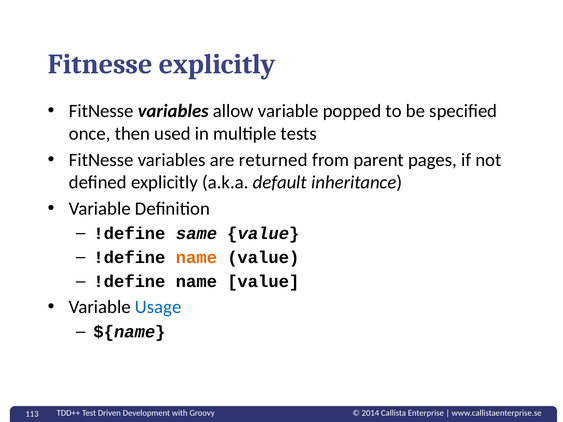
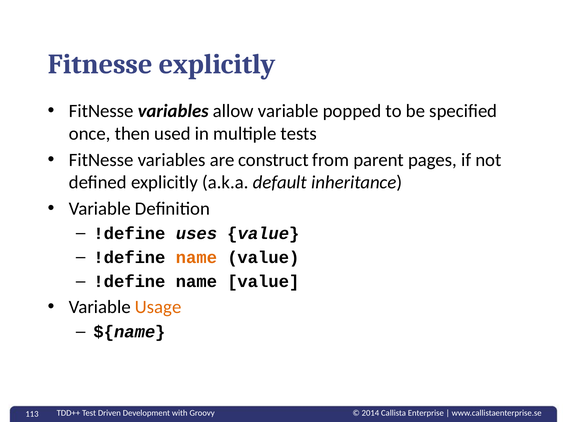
returned: returned -> construct (273, 160)
same: same -> uses (197, 234)
Usage colour: blue -> orange (158, 307)
